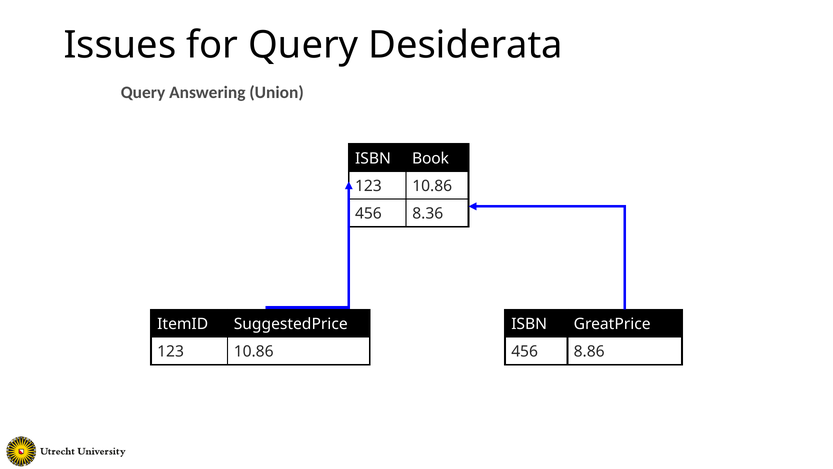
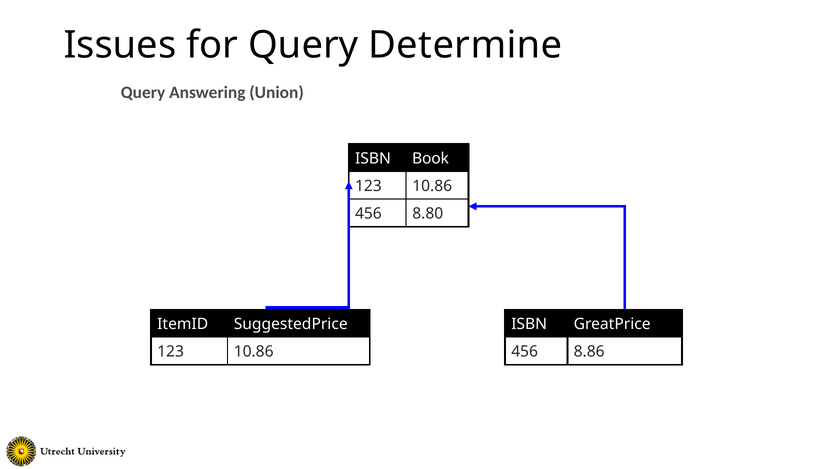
Desiderata: Desiderata -> Determine (465, 45)
8.36: 8.36 -> 8.80 (428, 213)
